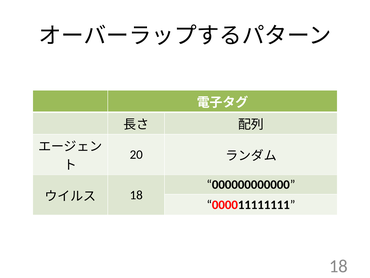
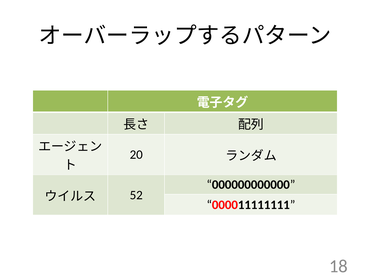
18: 18 -> 52 (136, 195)
